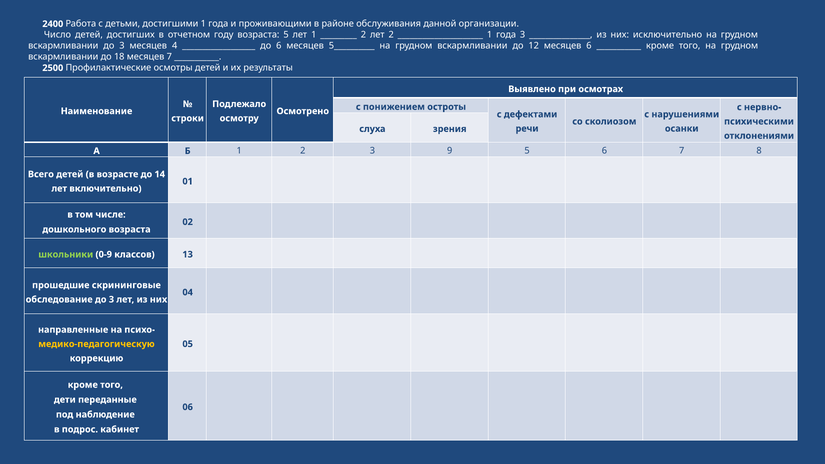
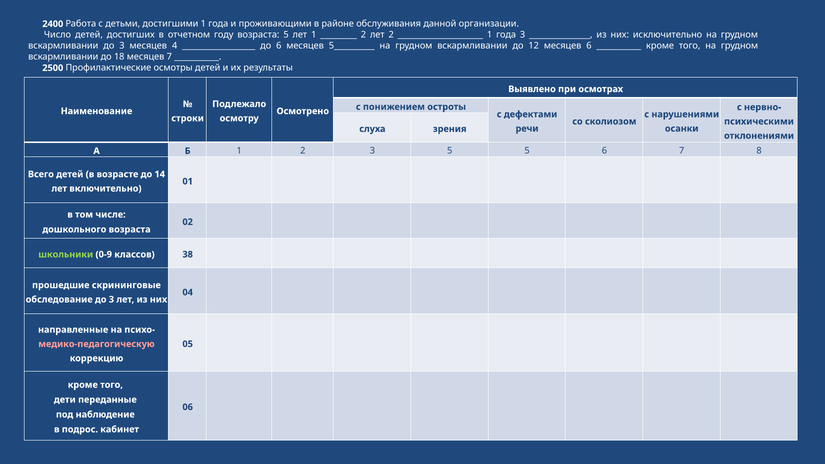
3 9: 9 -> 5 (450, 151)
13: 13 -> 38 (188, 254)
медико-педагогическую colour: yellow -> pink (97, 344)
